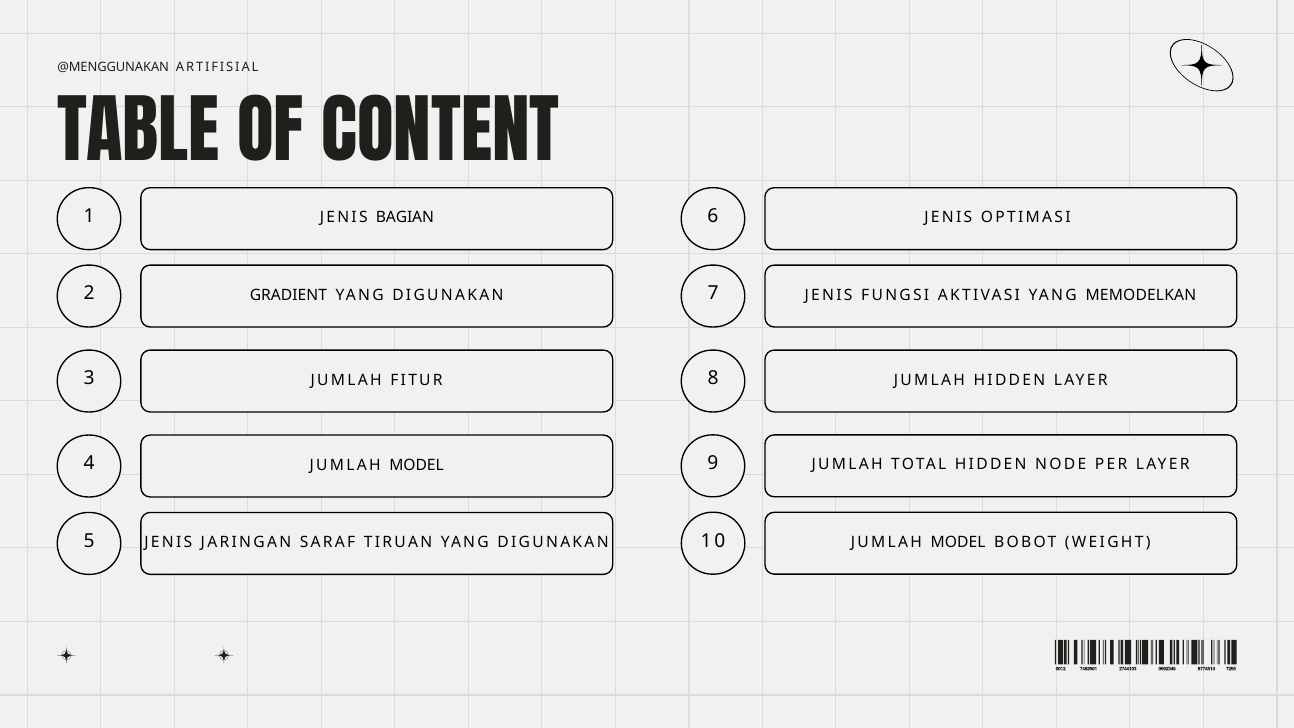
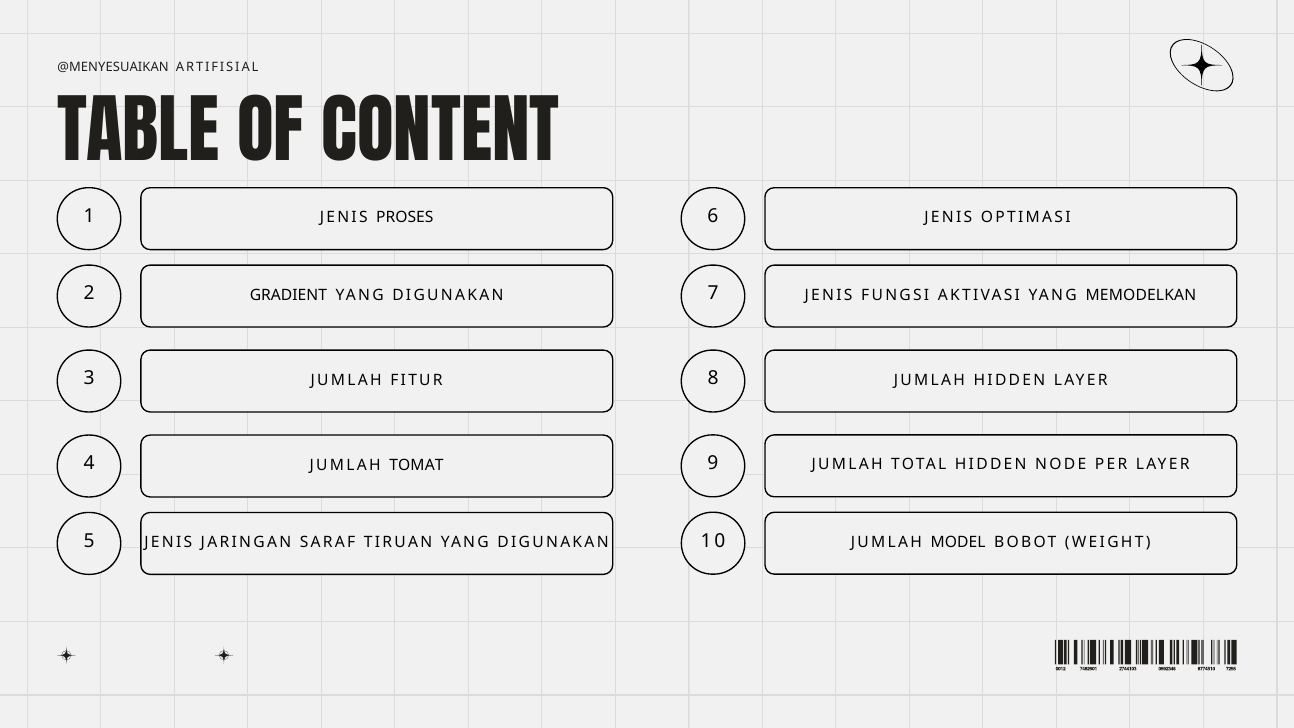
@MENGGUNAKAN: @MENGGUNAKAN -> @MENYESUAIKAN (113, 67)
BAGIAN: BAGIAN -> PROSES (405, 218)
MODEL: MODEL -> TOMAT (416, 465)
